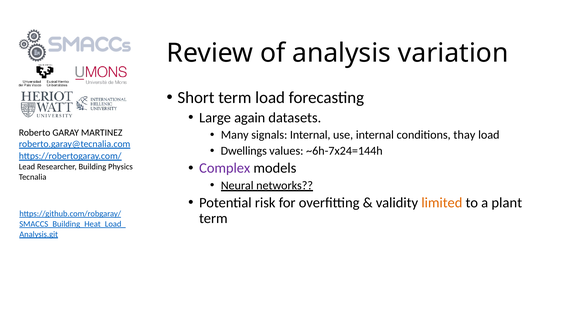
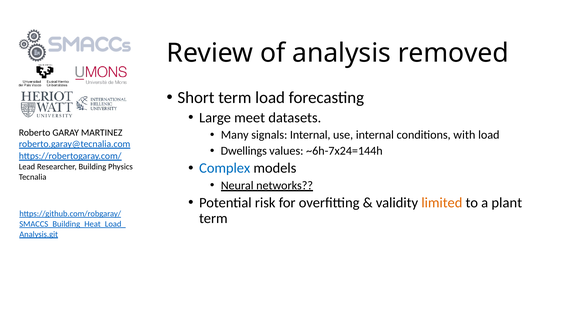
variation: variation -> removed (453, 53)
again: again -> meet (250, 118)
thay: thay -> with (464, 135)
Complex colour: purple -> blue (225, 169)
